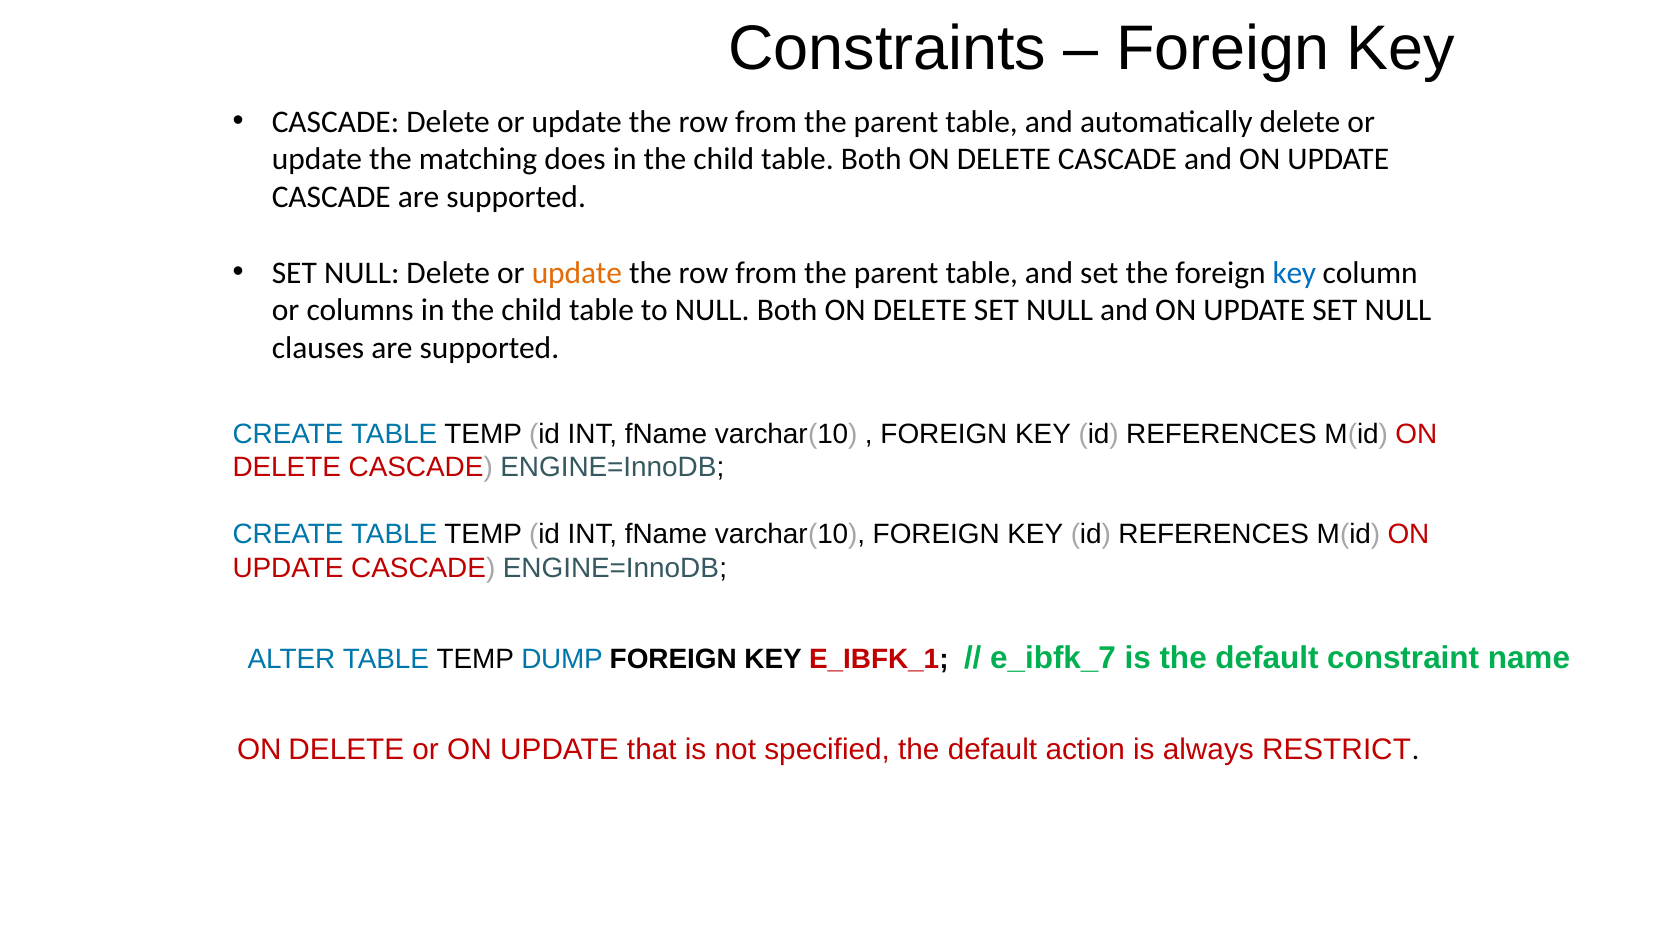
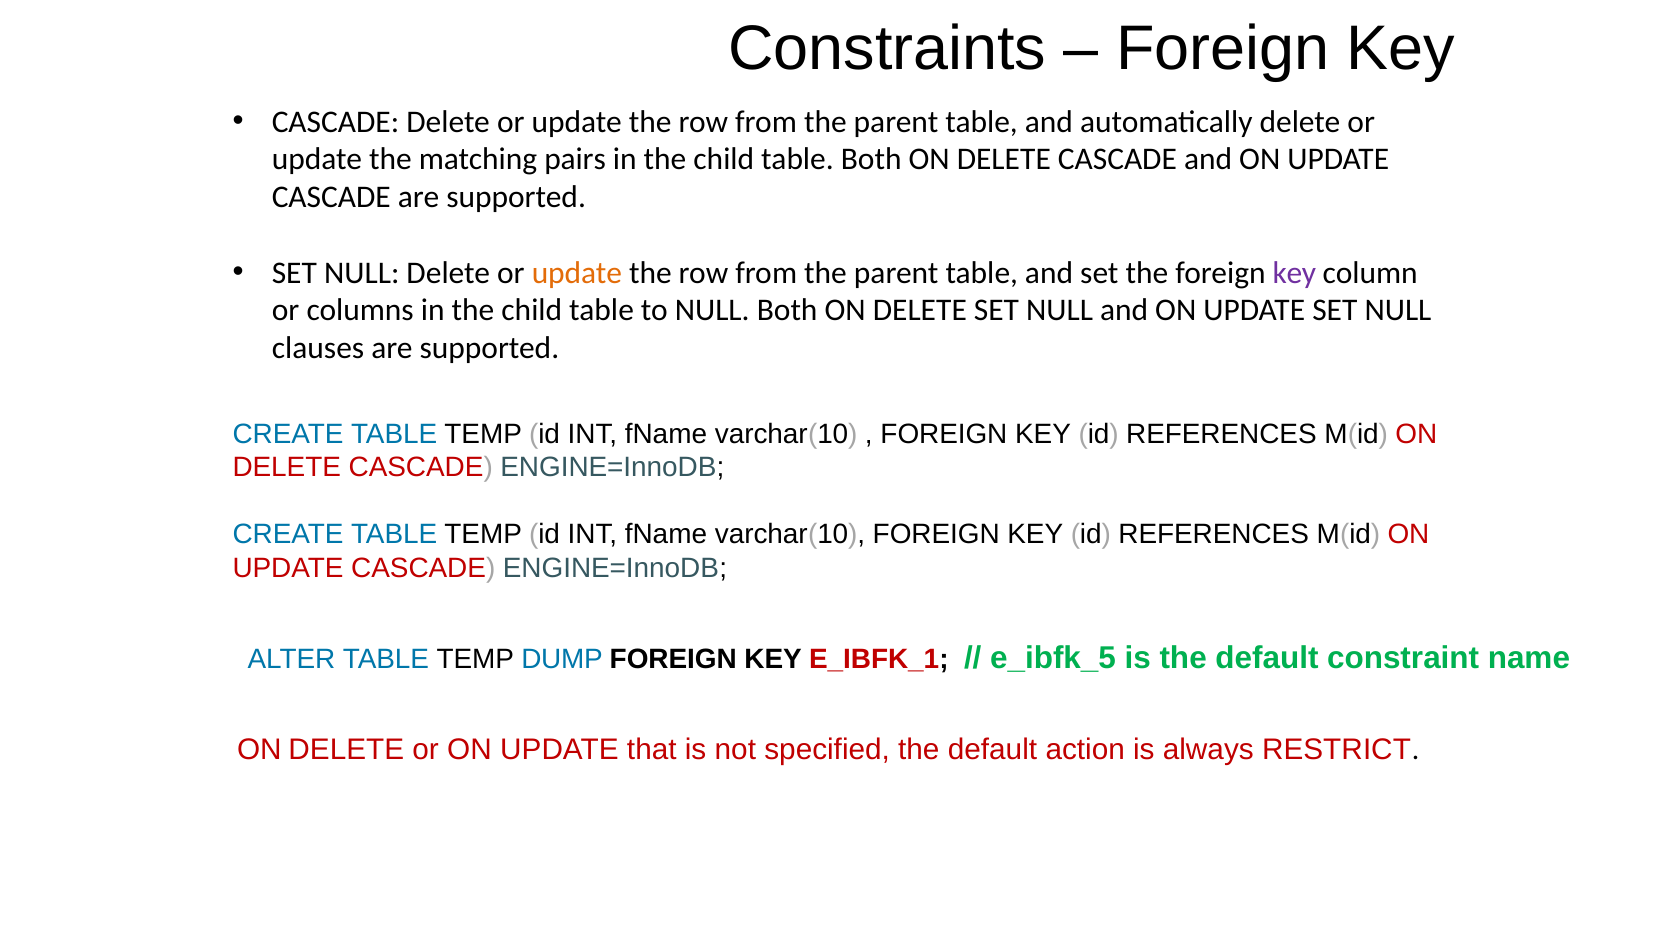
does: does -> pairs (575, 159)
key colour: blue -> purple (1294, 273)
e_ibfk_7: e_ibfk_7 -> e_ibfk_5 (1053, 658)
